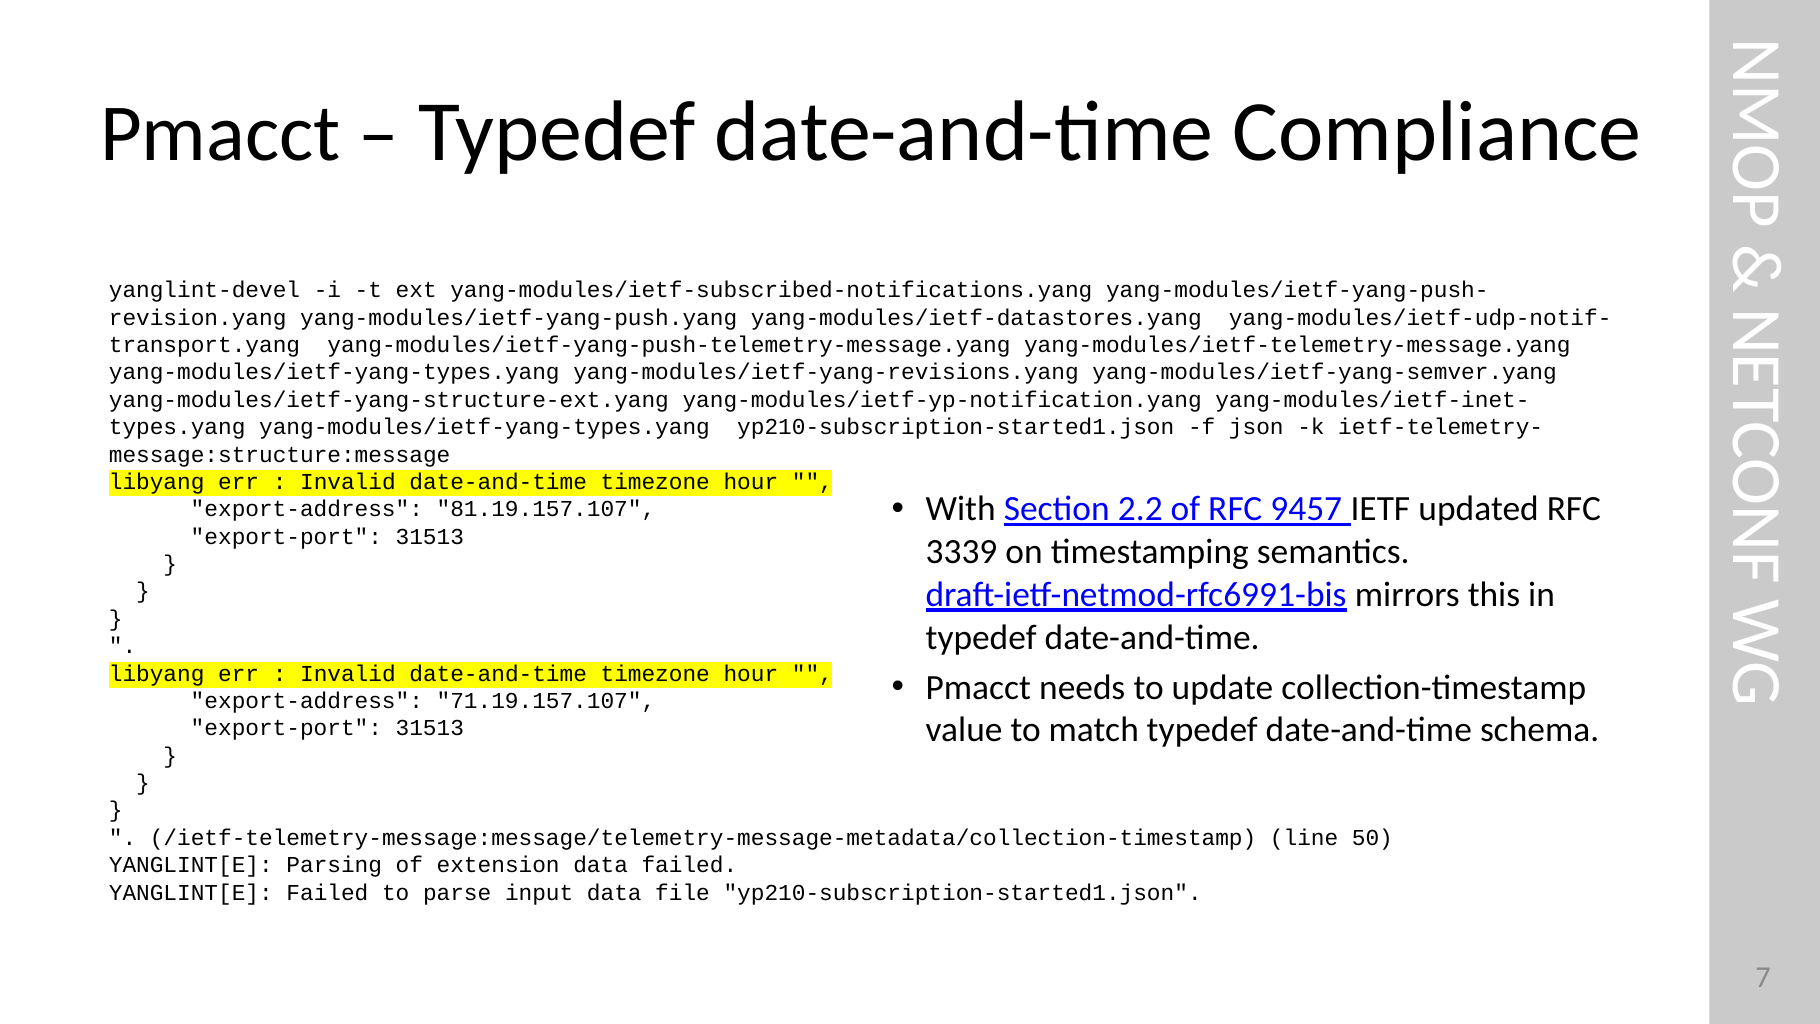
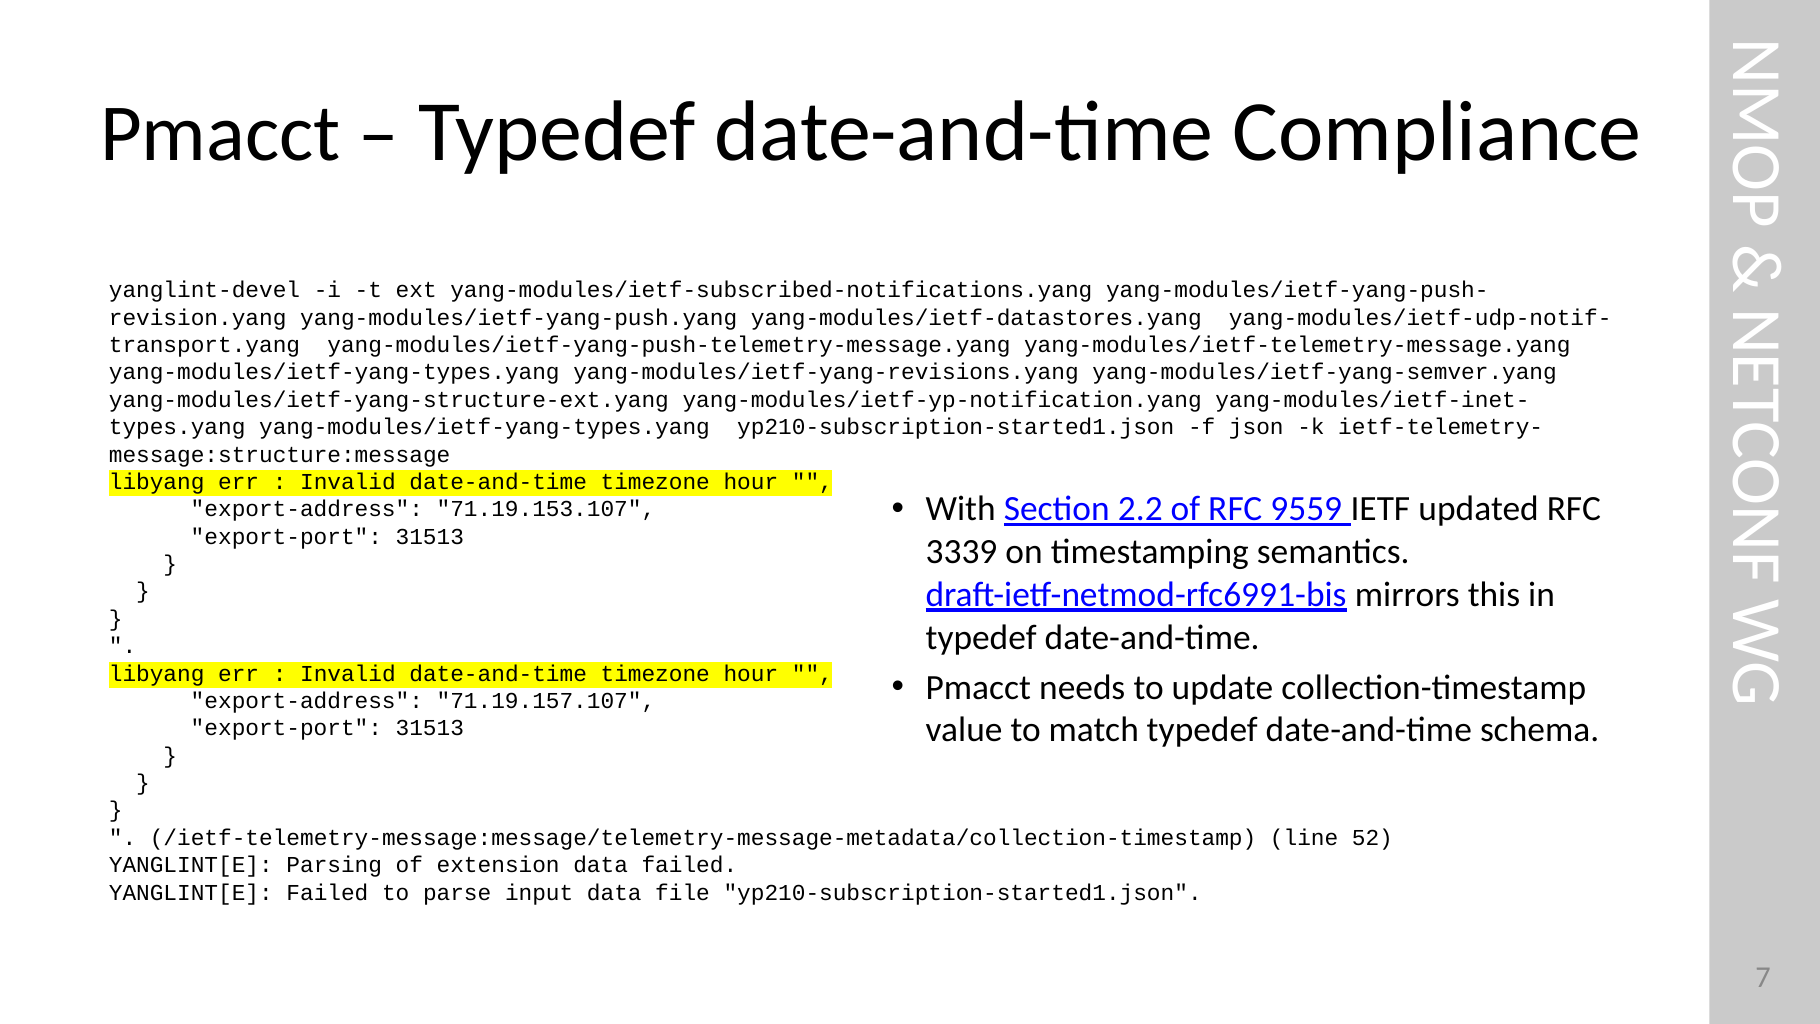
9457: 9457 -> 9559 (1306, 509)
81.19.157.107: 81.19.157.107 -> 71.19.153.107 (546, 509)
50: 50 -> 52 (1372, 838)
